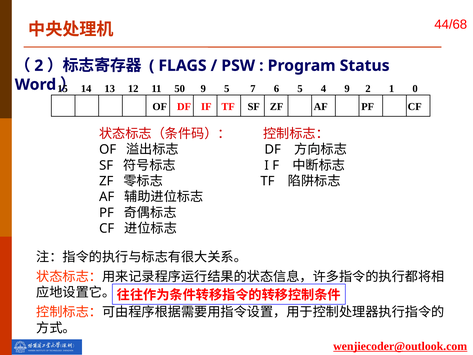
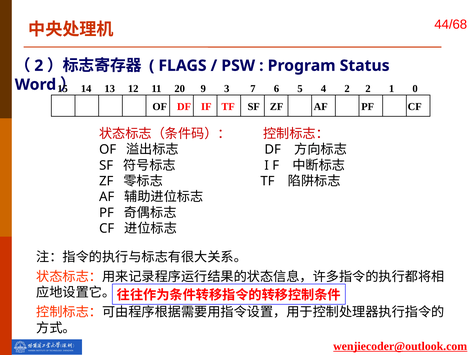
50: 50 -> 20 (180, 89)
9 5: 5 -> 3 (227, 89)
4 9: 9 -> 2 (347, 89)
